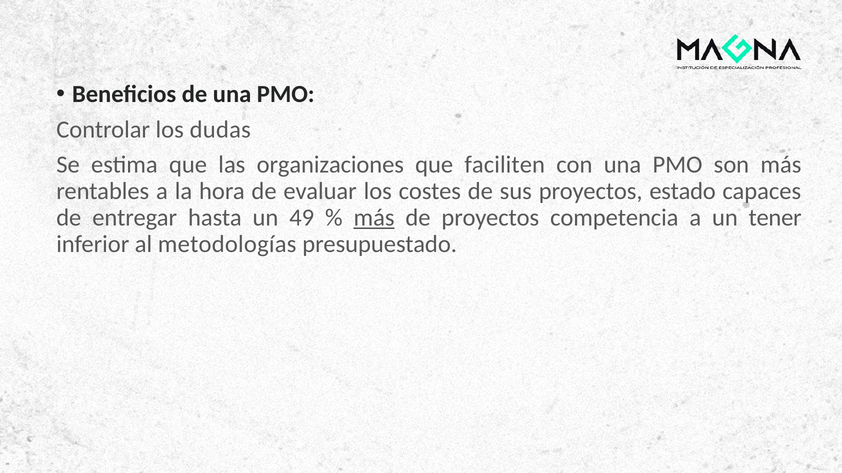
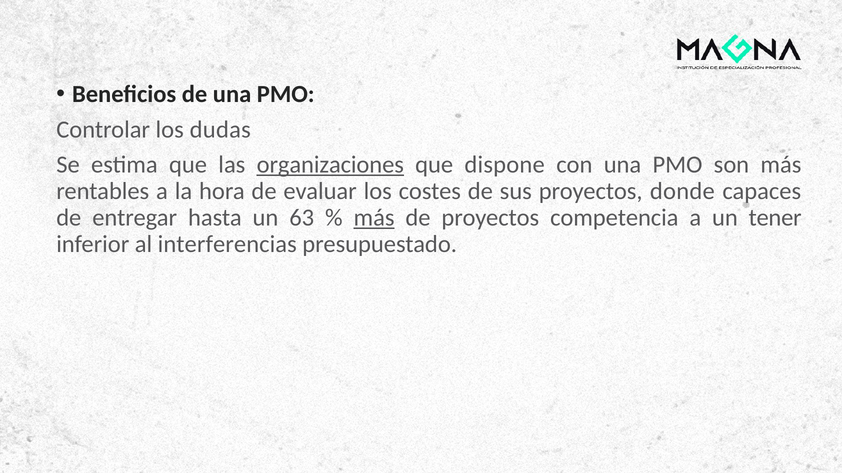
organizaciones underline: none -> present (330, 165)
faciliten: faciliten -> dispone (505, 165)
estado: estado -> donde (682, 191)
49: 49 -> 63 (302, 218)
metodologías: metodologías -> interferencias (227, 244)
